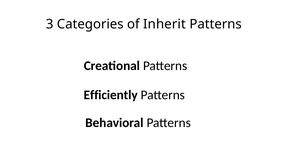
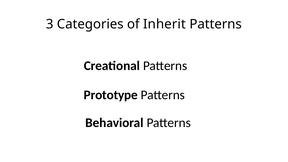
Efficiently: Efficiently -> Prototype (111, 95)
